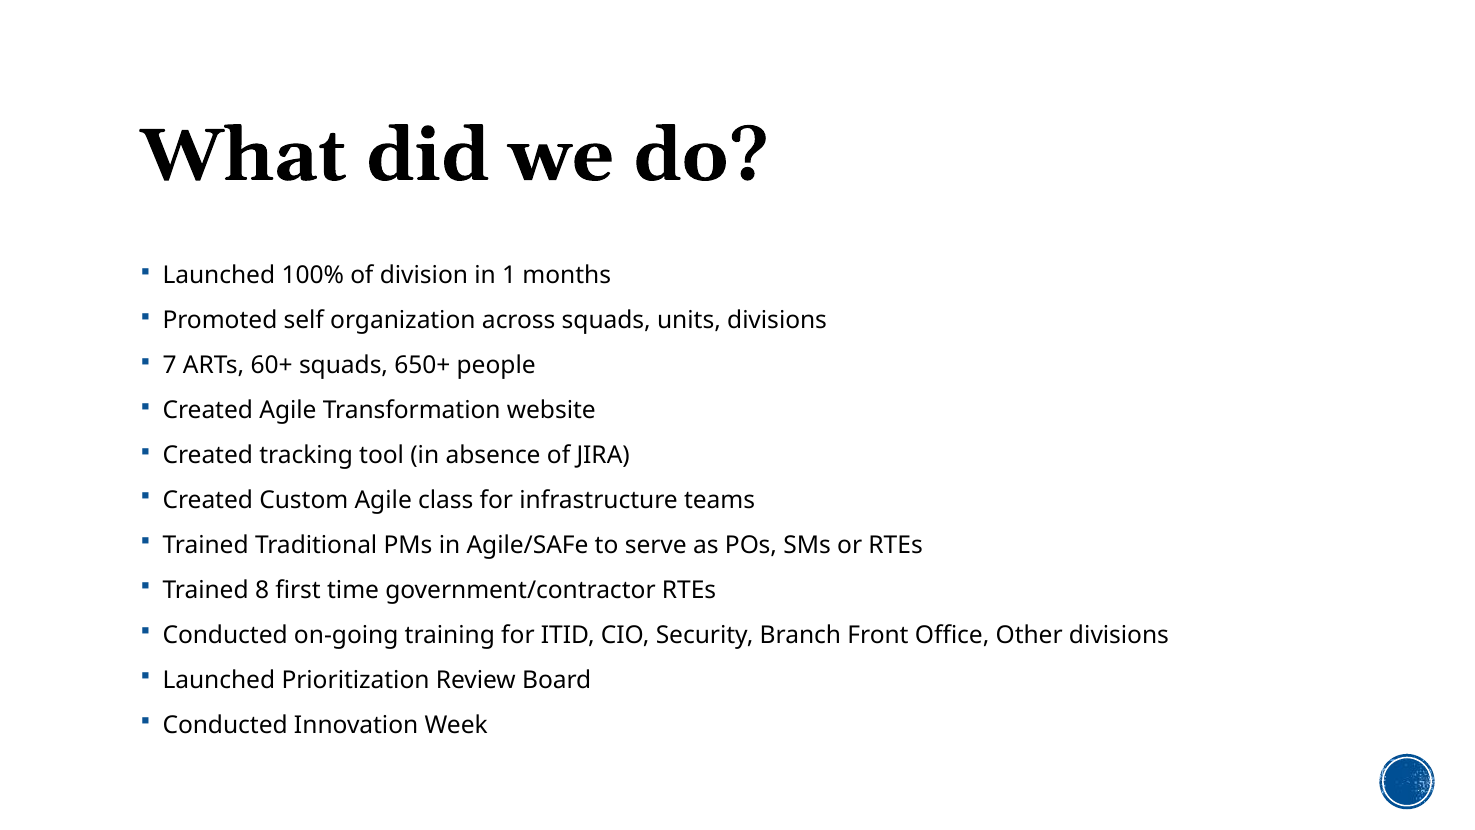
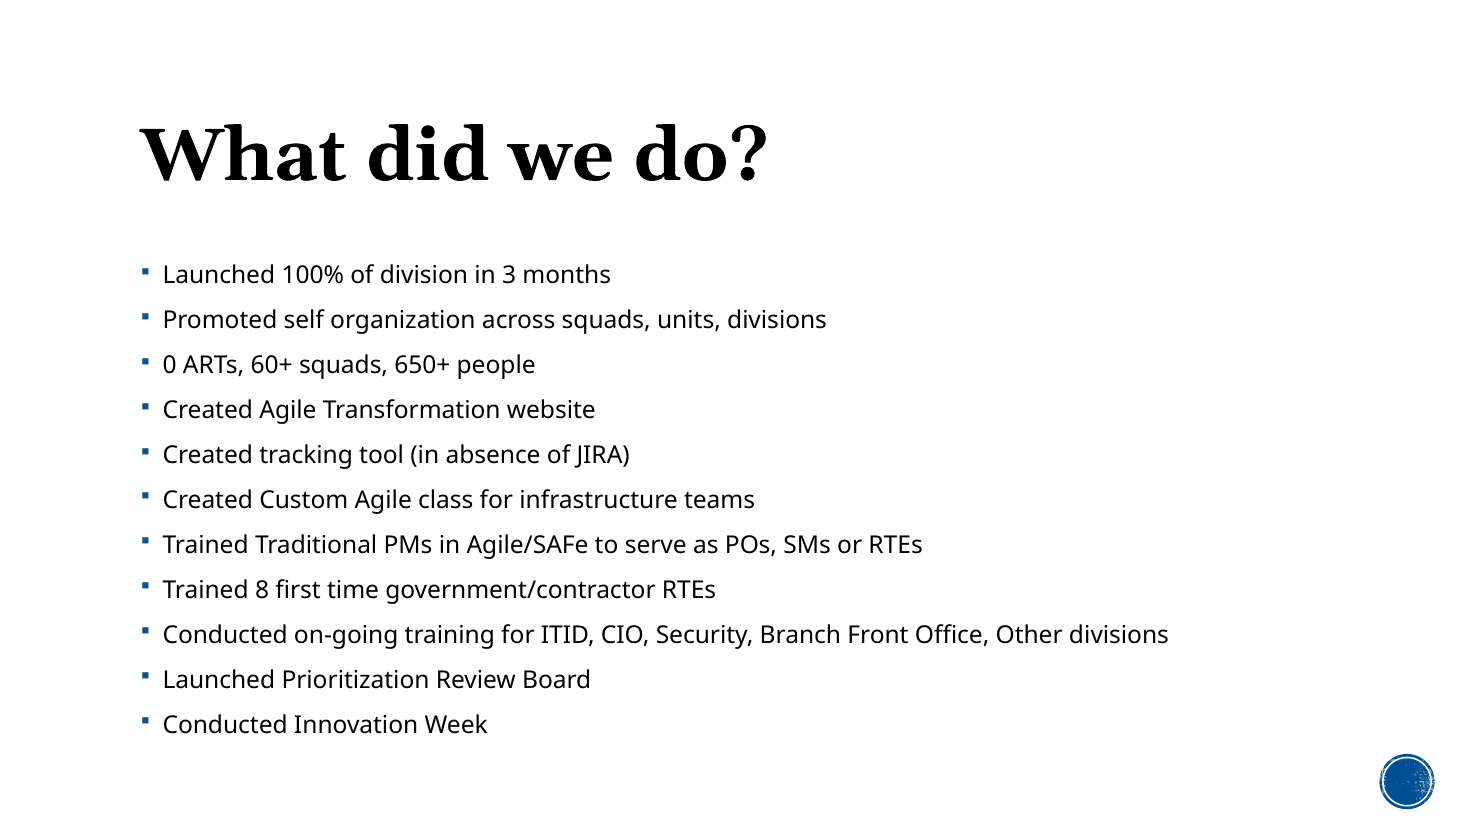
1: 1 -> 3 (509, 275)
7: 7 -> 0 (170, 365)
